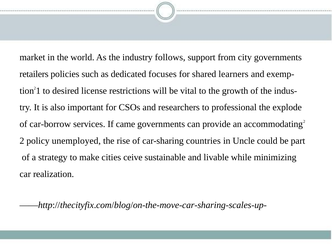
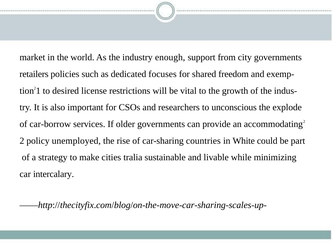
follows: follows -> enough (170, 57)
learners: learners -> freedom (234, 74)
professional: professional -> unconscious (234, 108)
came: came -> older (125, 124)
Uncle: Uncle -> White (244, 141)
ceive: ceive -> tralia (133, 158)
realization: realization -> intercalary (54, 174)
